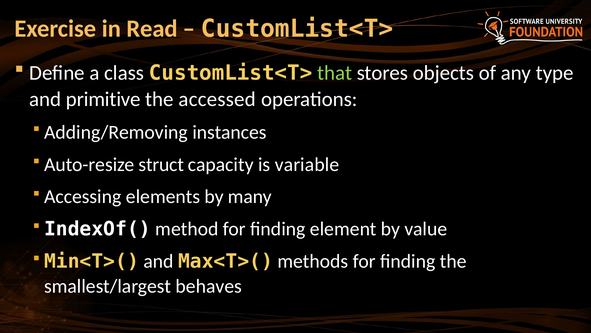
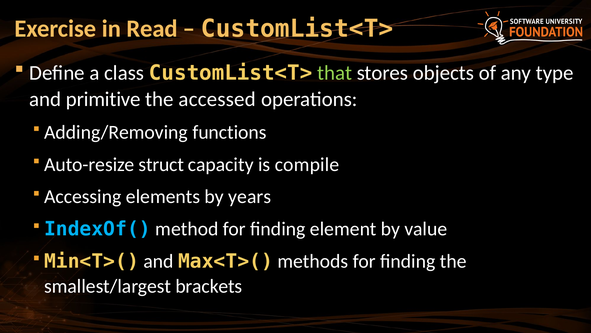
instances: instances -> functions (229, 132)
variable: variable -> compile (307, 164)
many: many -> years (250, 197)
IndexOf( colour: white -> light blue (97, 229)
behaves: behaves -> brackets (209, 286)
